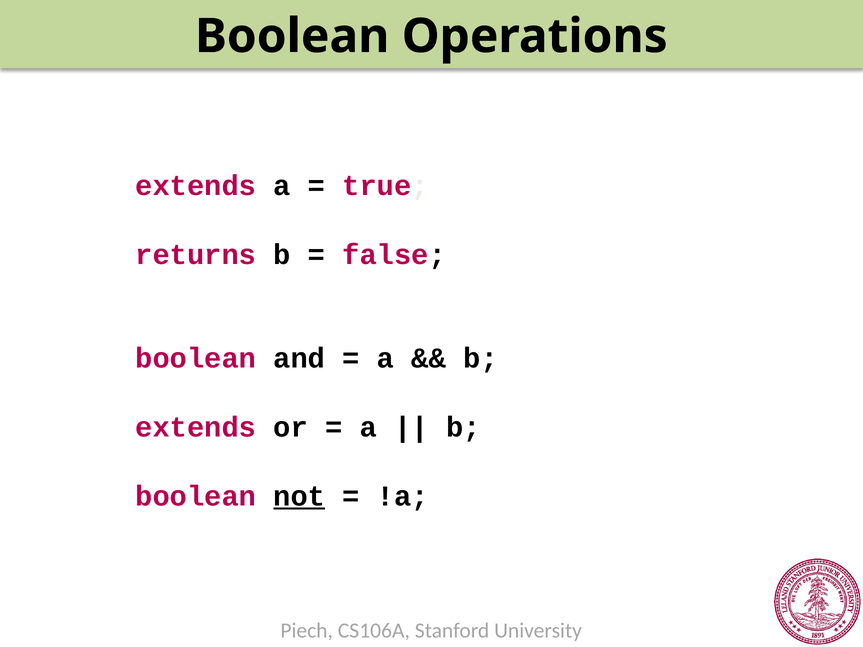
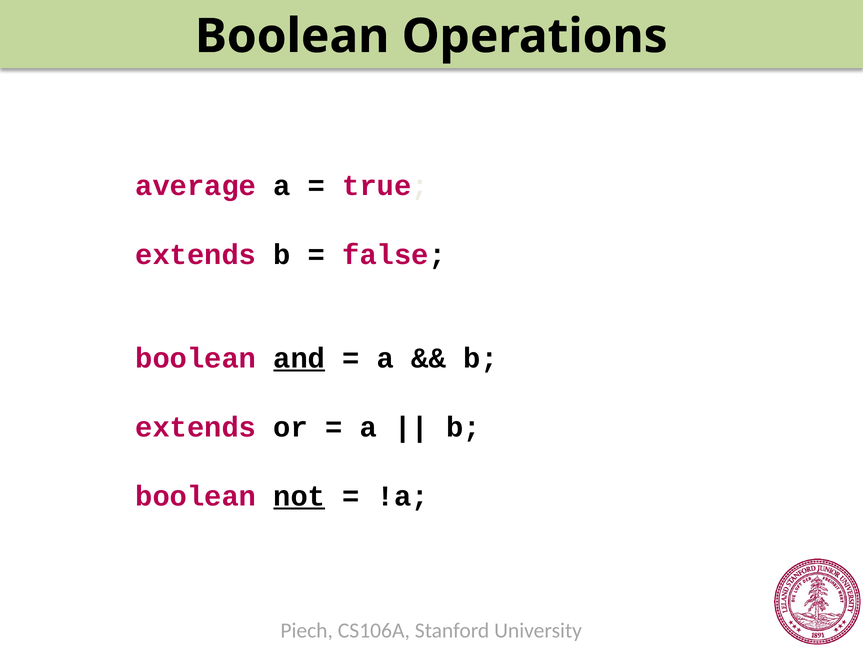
extends: extends -> average (196, 186)
returns: returns -> extends (196, 255)
and underline: none -> present (299, 358)
